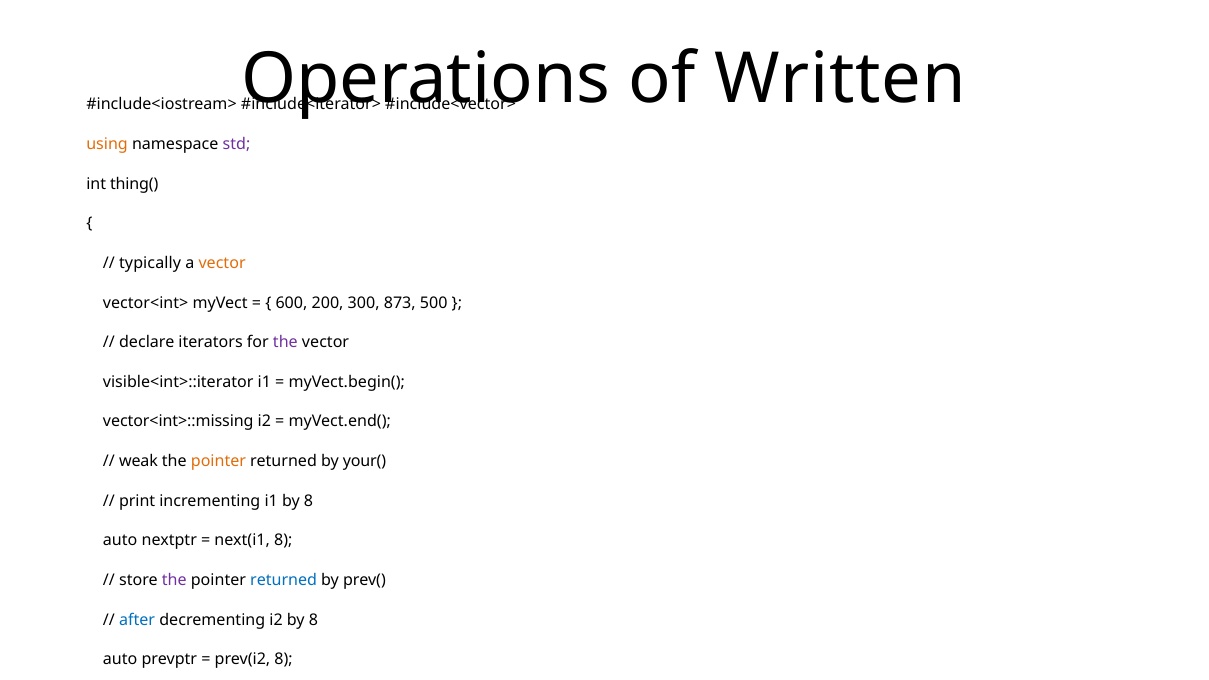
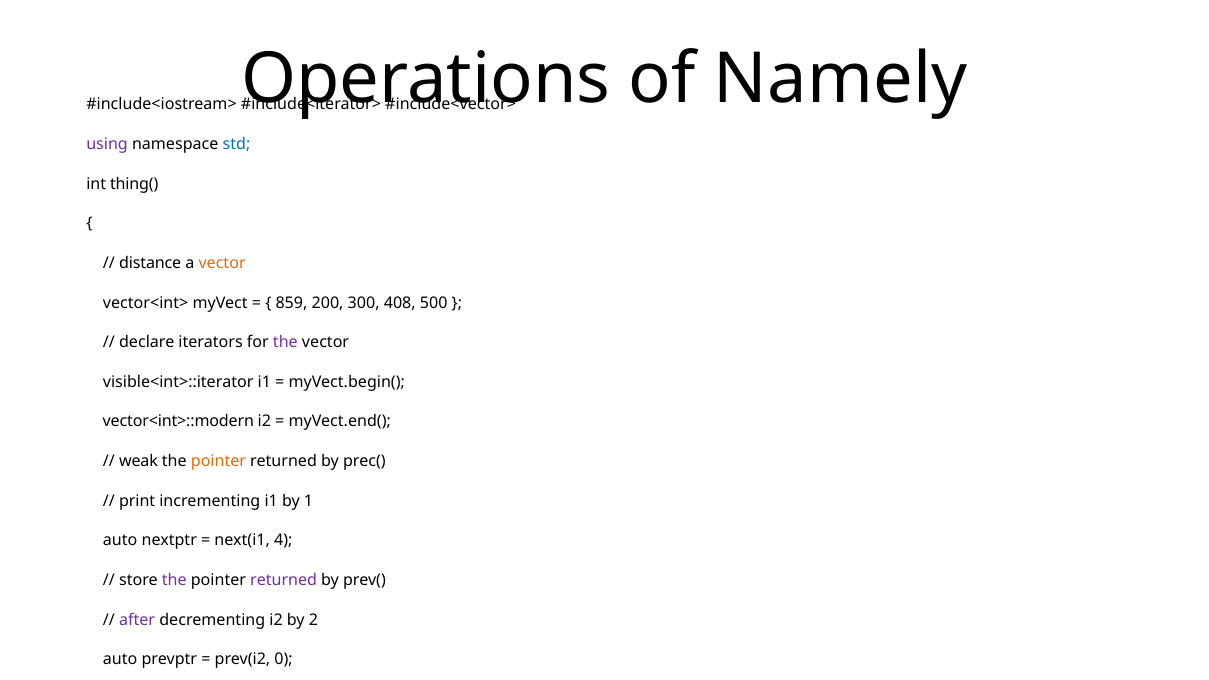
Written: Written -> Namely (841, 79)
using colour: orange -> purple (107, 144)
std colour: purple -> blue (237, 144)
typically: typically -> distance (150, 263)
600: 600 -> 859 (291, 303)
873: 873 -> 408 (400, 303)
vector<int>::missing: vector<int>::missing -> vector<int>::modern (178, 422)
your(: your( -> prec( (364, 461)
i1 by 8: 8 -> 1 (309, 501)
next(i1 8: 8 -> 4 (283, 541)
returned colour: blue -> purple (284, 580)
after colour: blue -> purple (137, 620)
i2 by 8: 8 -> 2 (313, 620)
prev(i2 8: 8 -> 0 (284, 660)
